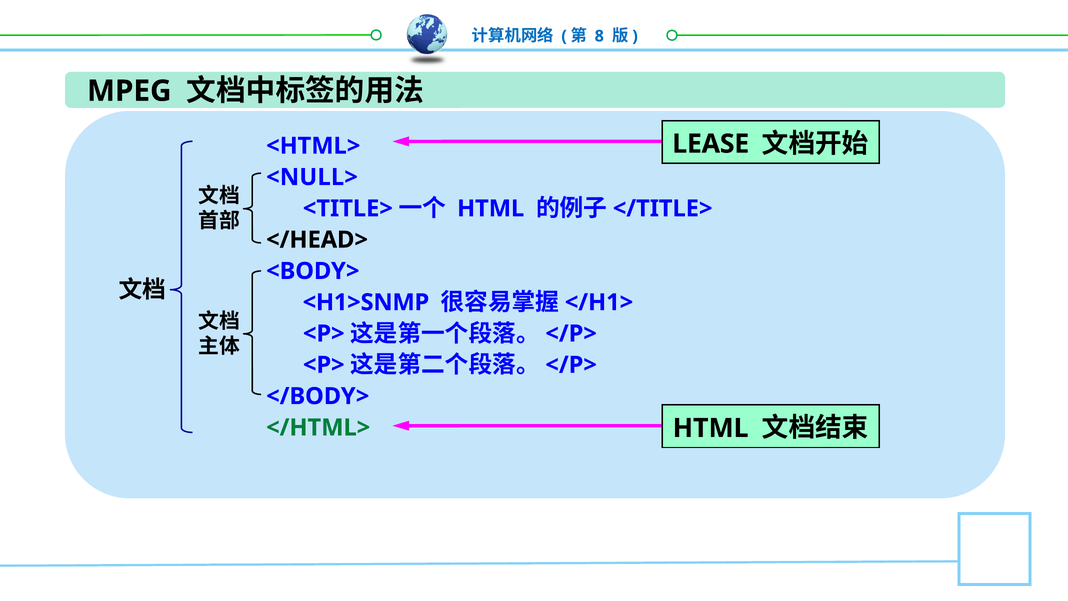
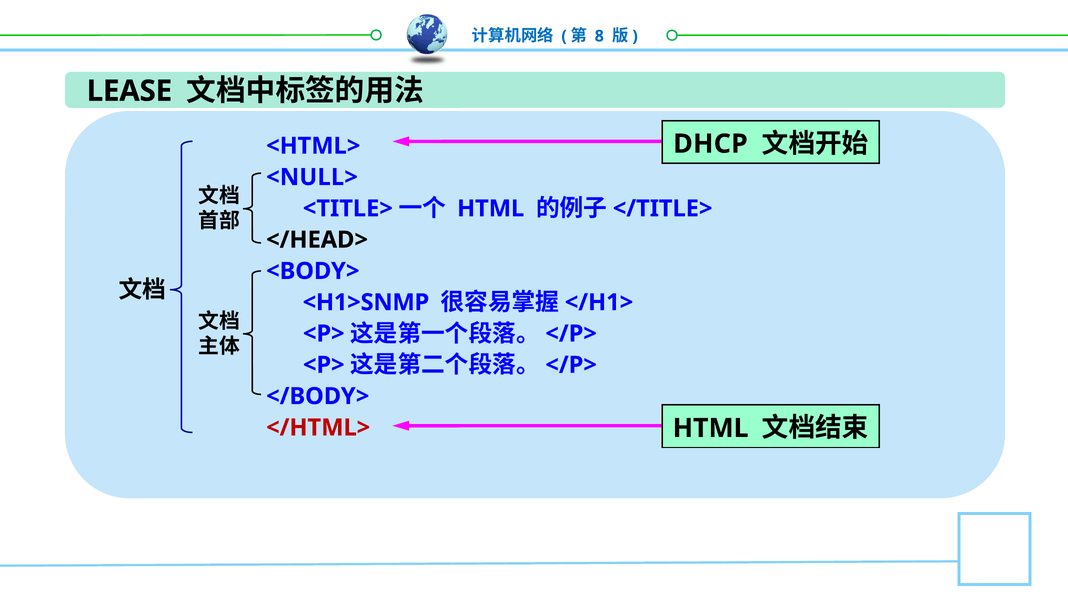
MPEG: MPEG -> LEASE (129, 91)
LEASE: LEASE -> DHCP (710, 144)
</HTML> colour: green -> red (318, 427)
